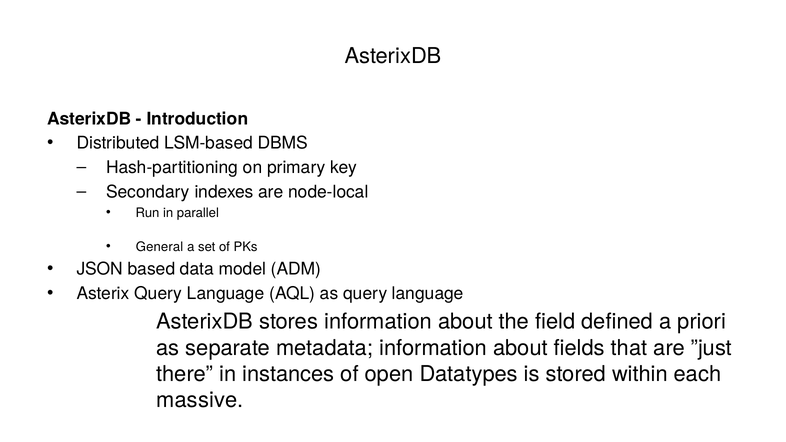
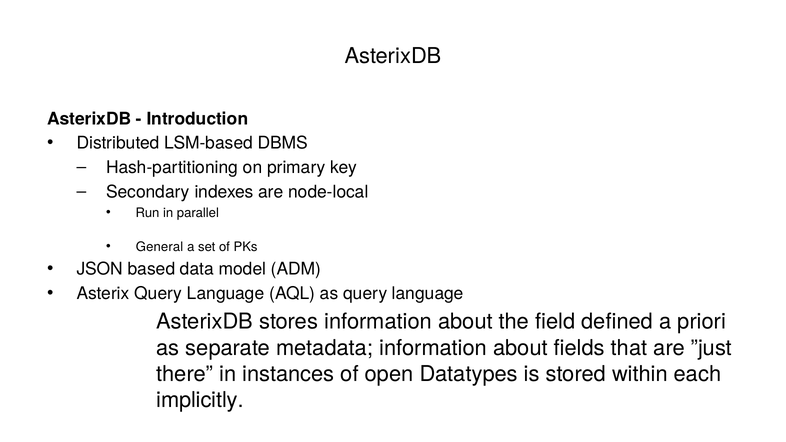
massive: massive -> implicitly (200, 400)
